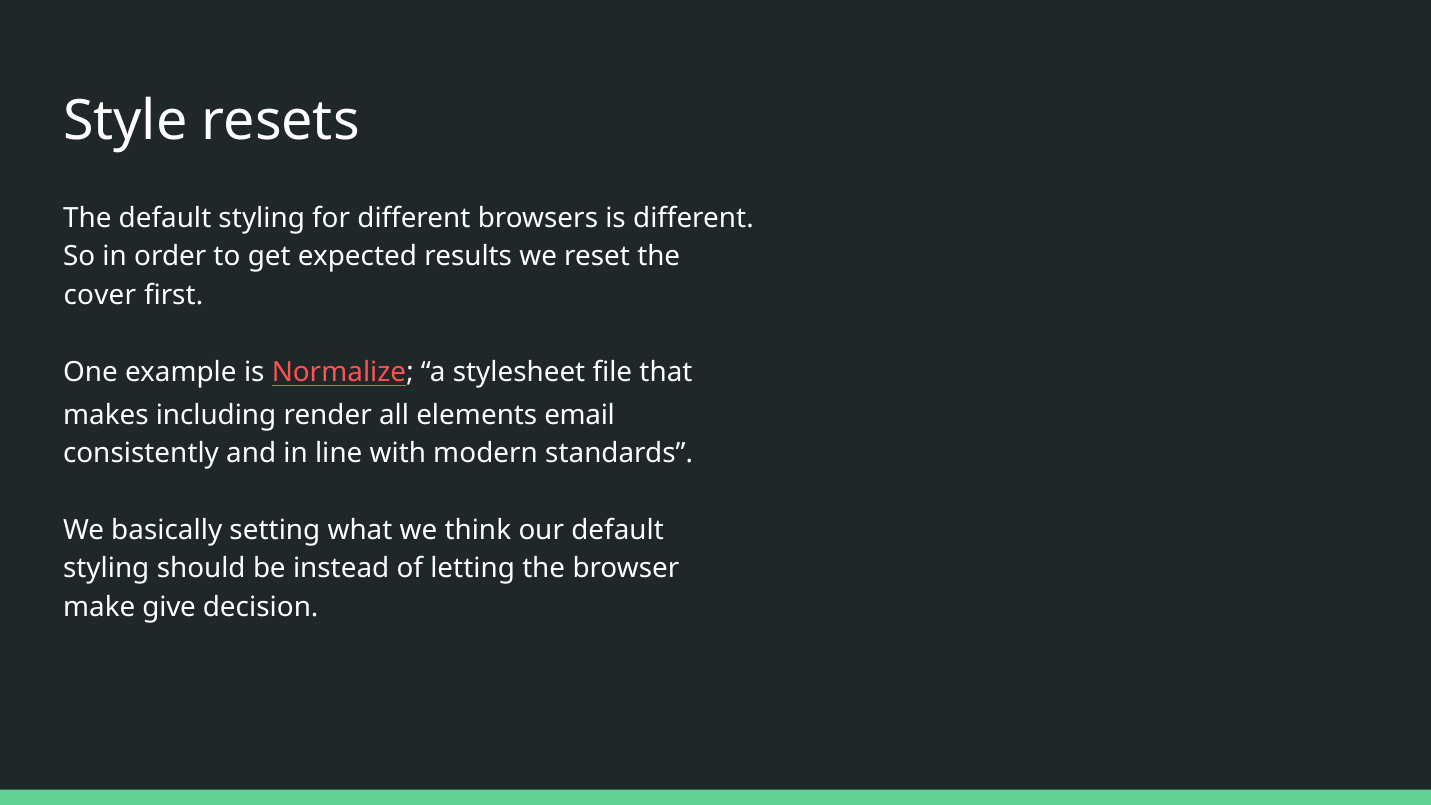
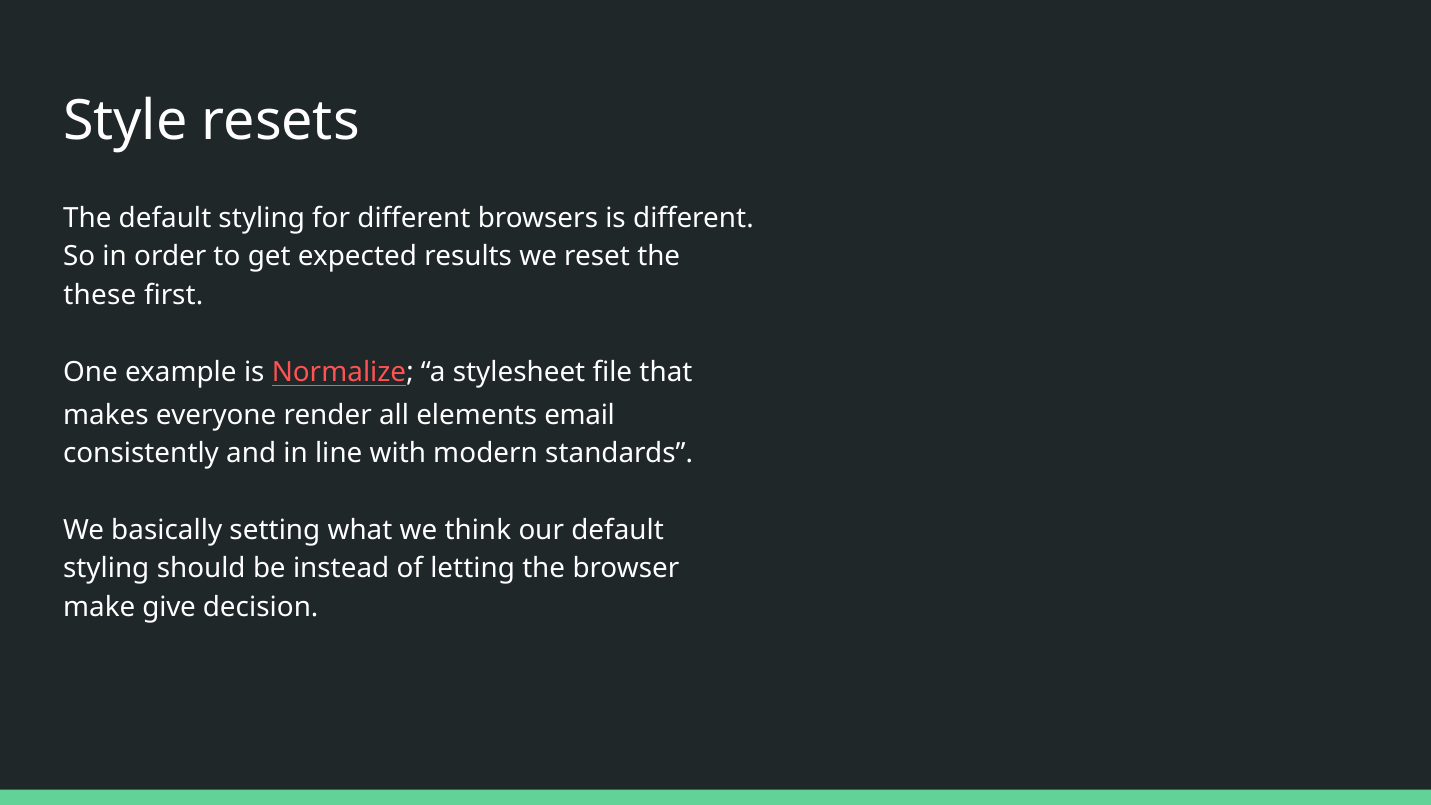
cover: cover -> these (100, 295)
including: including -> everyone (216, 415)
